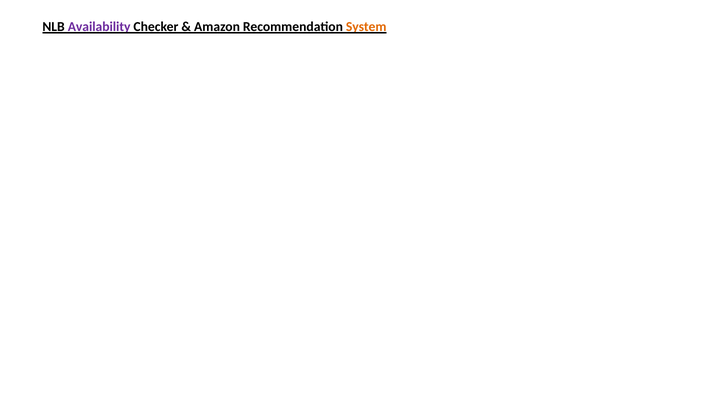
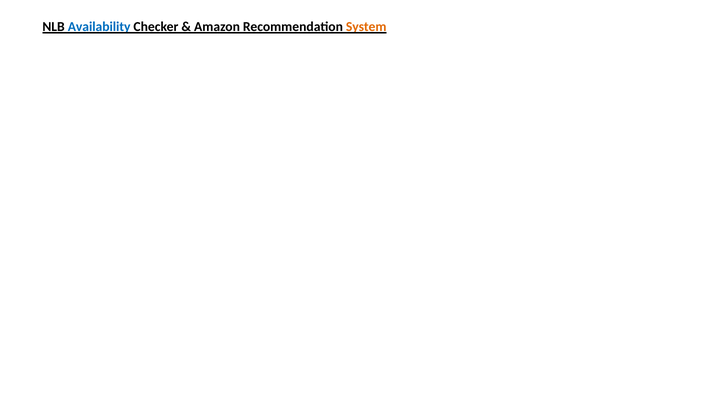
Availability colour: purple -> blue (99, 27)
